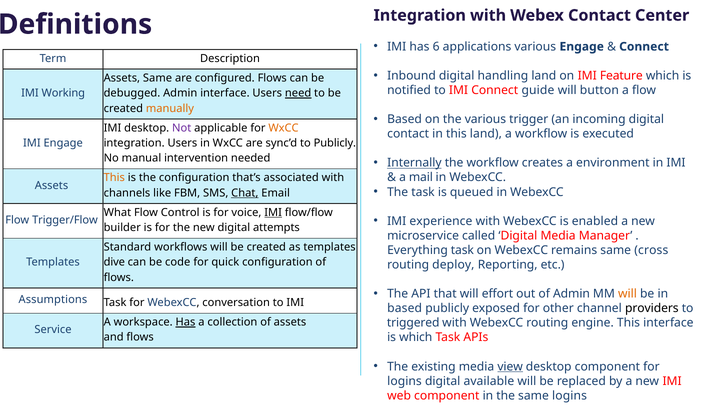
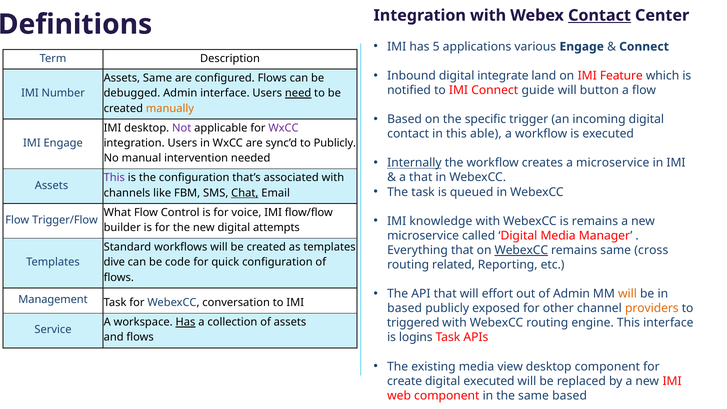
Contact underline: none -> present (599, 15)
6: 6 -> 5 (436, 47)
handling: handling -> integrate (503, 76)
Working: Working -> Number (63, 93)
the various: various -> specific (485, 119)
WxCC colour: orange -> purple (283, 128)
this land: land -> able (486, 134)
a environment: environment -> microservice (613, 163)
a mail: mail -> that (421, 177)
This colour: orange -> purple (114, 178)
IMI underline: present -> none (273, 212)
experience: experience -> knowledge (441, 221)
is enabled: enabled -> remains (595, 221)
Everything task: task -> that (462, 250)
WebexCC underline: none -> present (521, 250)
deploy: deploy -> related (453, 265)
Assumptions: Assumptions -> Management (53, 300)
providers colour: black -> orange (652, 308)
is which: which -> logins (416, 337)
view underline: present -> none (510, 366)
logins: logins -> create (405, 381)
digital available: available -> executed (489, 381)
same logins: logins -> based (570, 396)
